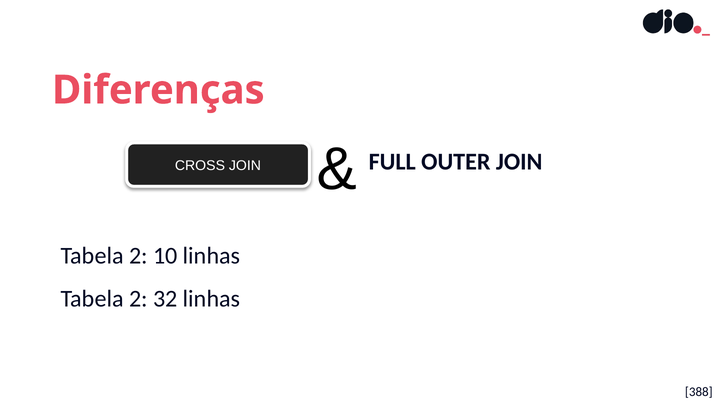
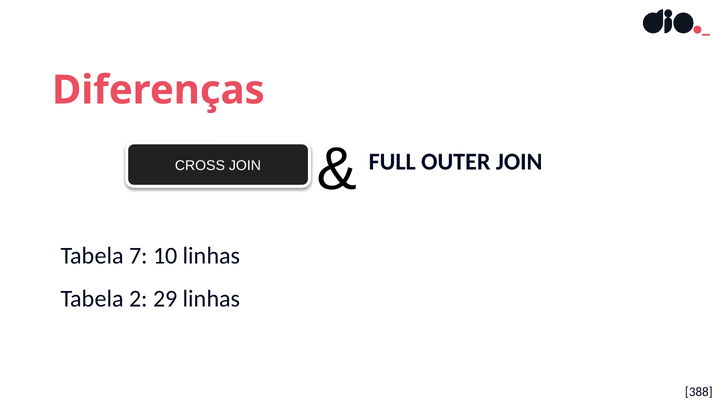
2: 2 -> 7 (138, 256)
32: 32 -> 29 (165, 299)
